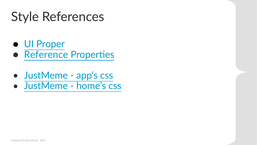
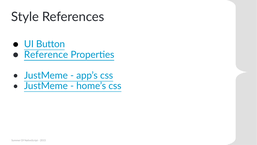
Proper: Proper -> Button (51, 44)
